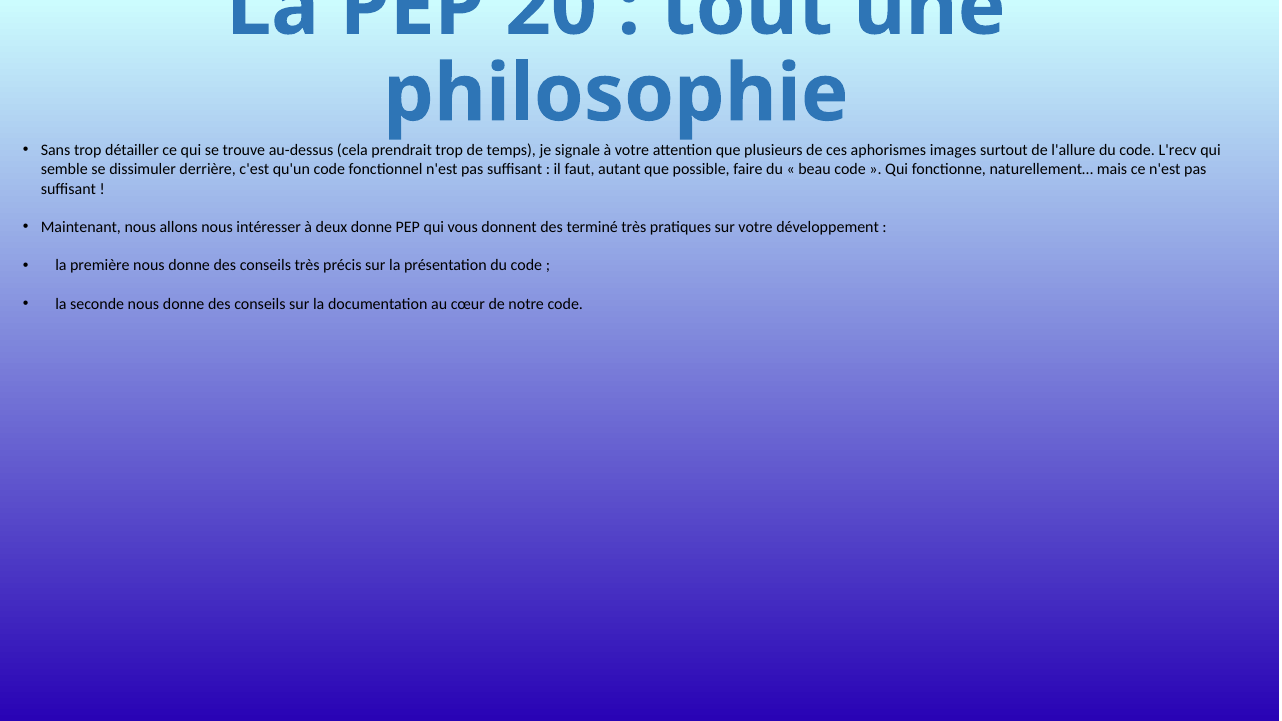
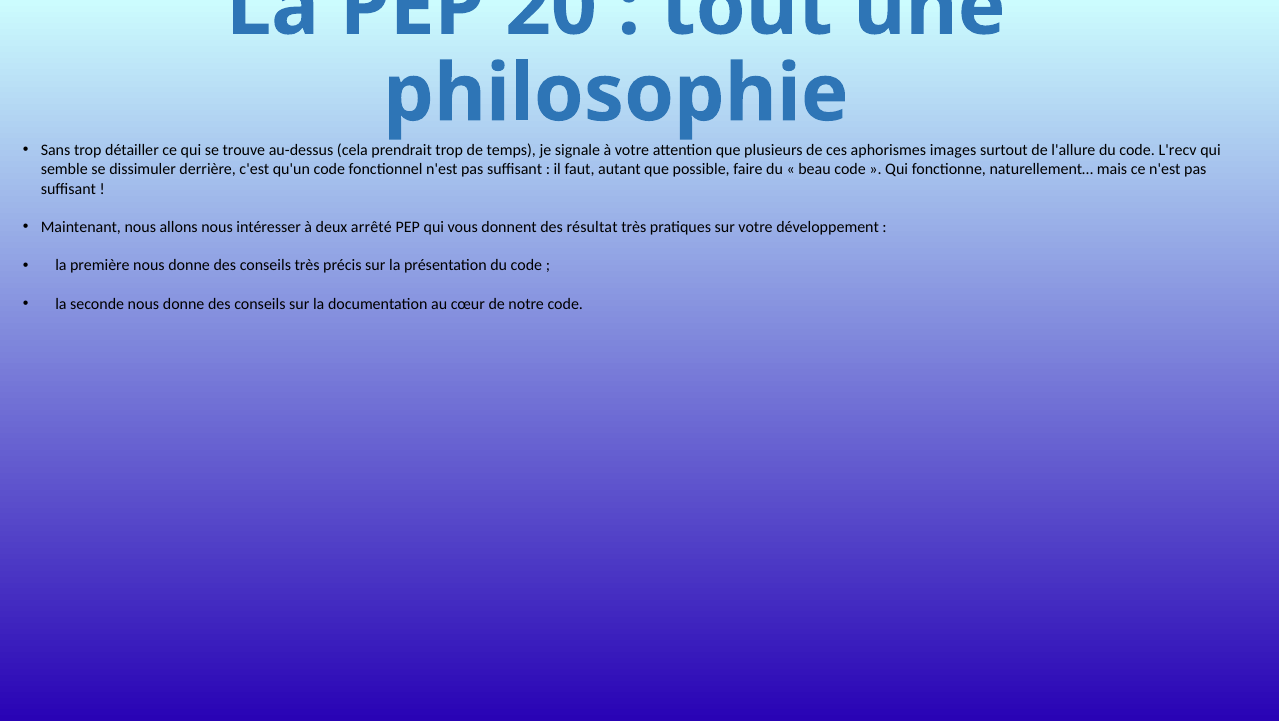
deux donne: donne -> arrêté (371, 227)
terminé: terminé -> résultat (592, 227)
